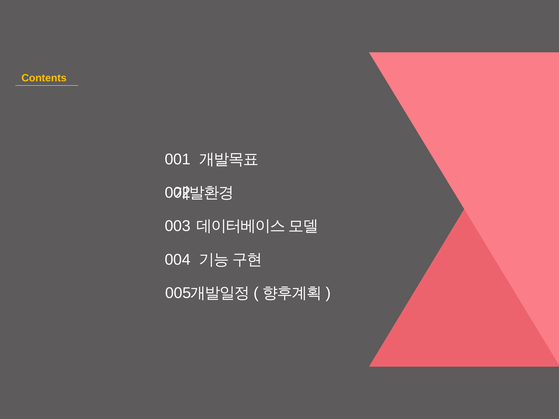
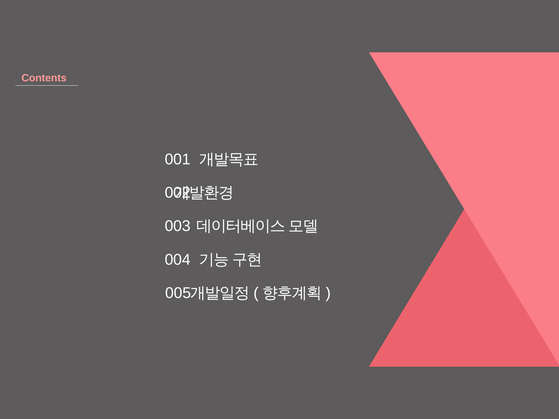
Contents colour: yellow -> pink (44, 78)
